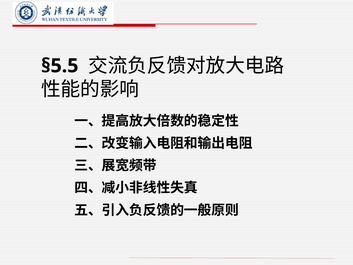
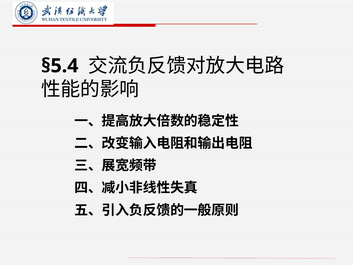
§5.5: §5.5 -> §5.4 (60, 66)
